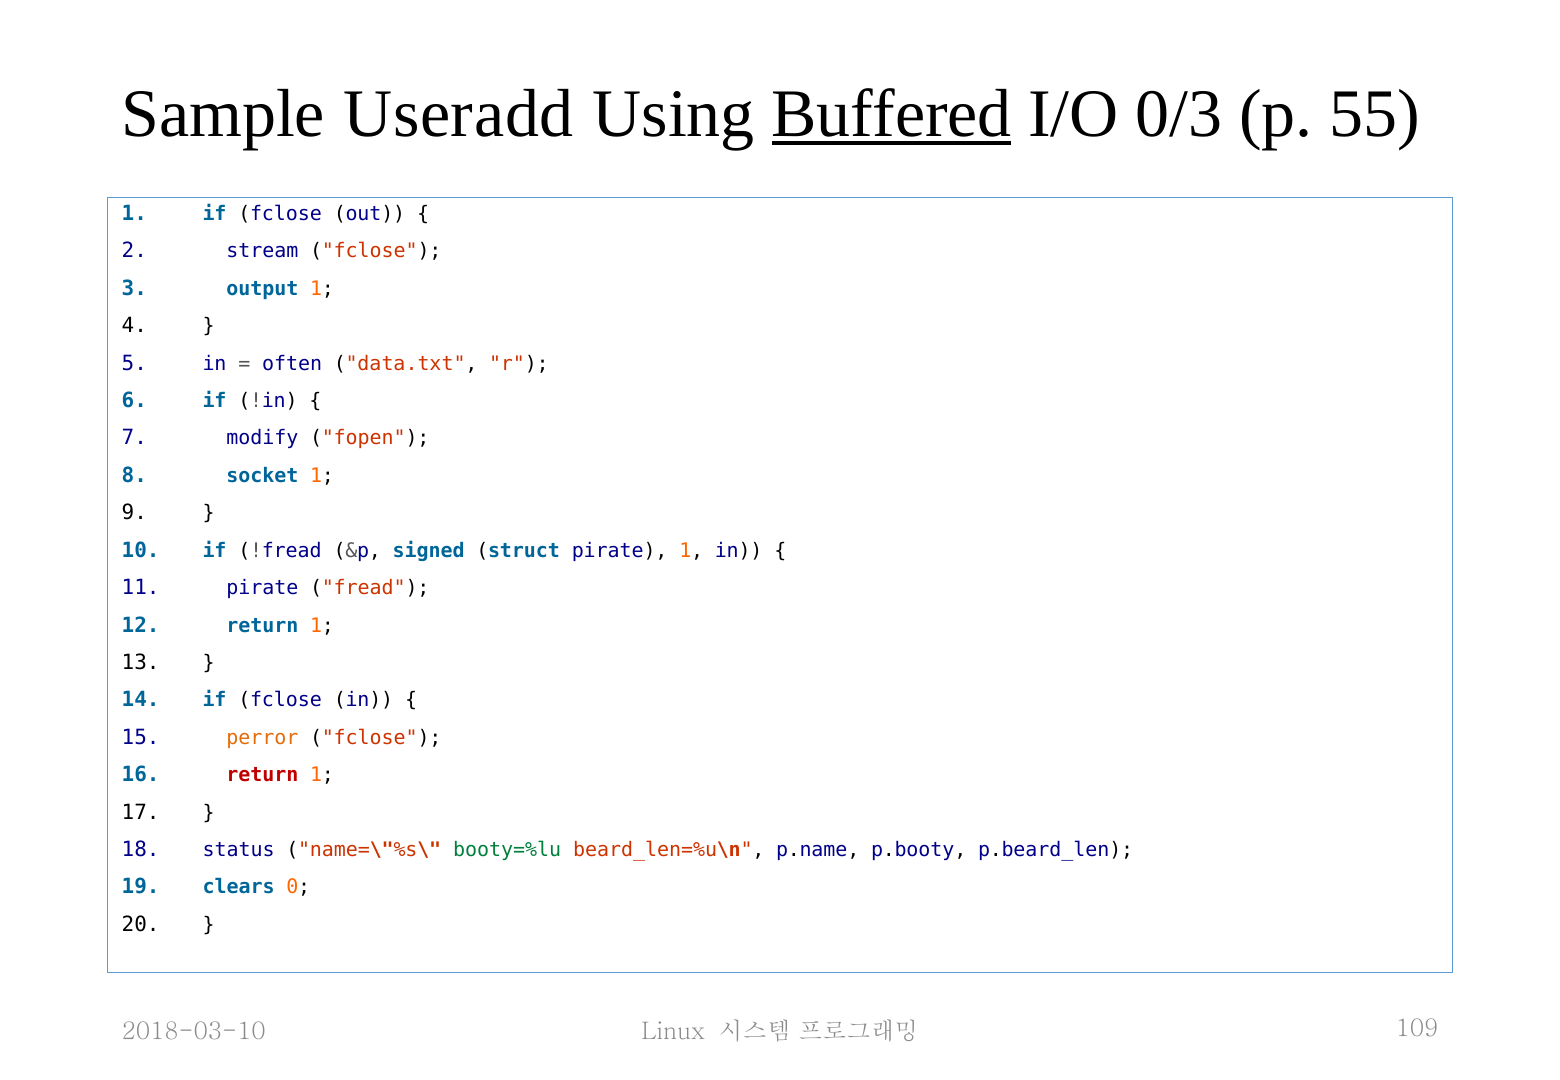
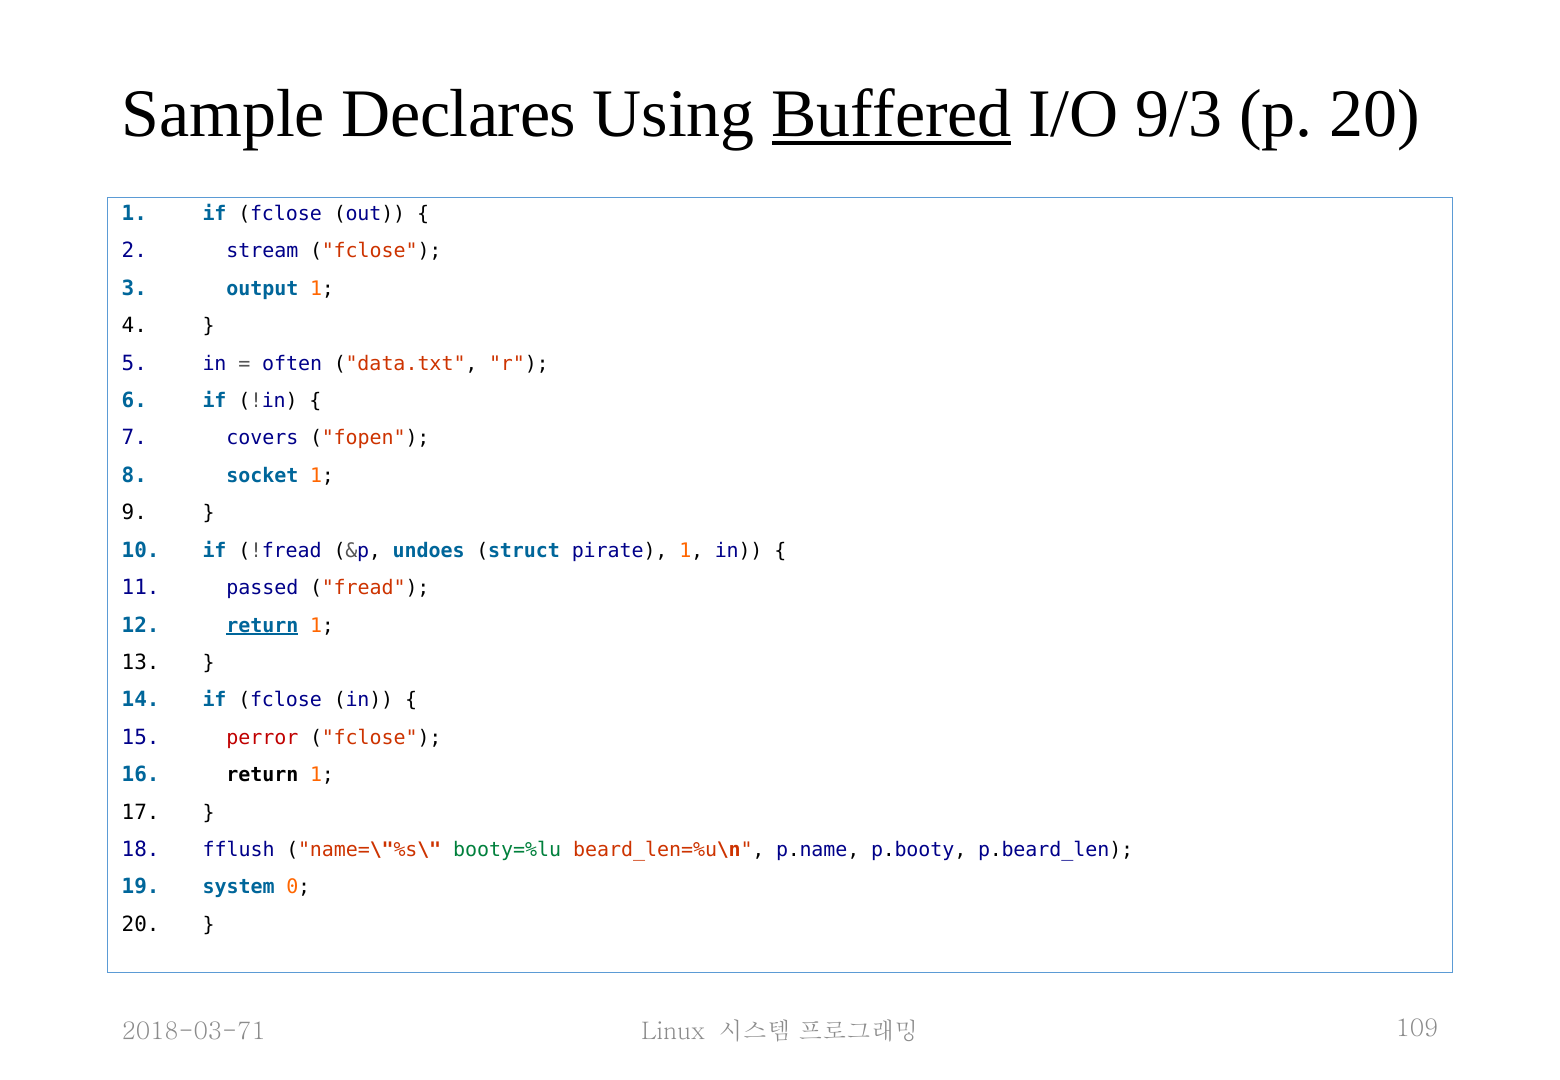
Useradd: Useradd -> Declares (459, 114)
0/3: 0/3 -> 9/3 (1179, 114)
p 55: 55 -> 20 (1375, 114)
modify: modify -> covers (262, 438)
signed: signed -> undoes (429, 551)
pirate: pirate -> passed (262, 588)
return underline: none -> present (262, 625)
perror colour: orange -> red (262, 738)
return colour: red -> black (262, 775)
status: status -> fflush (239, 850)
clears: clears -> system (239, 887)
2018-03-10: 2018-03-10 -> 2018-03-71 (194, 1031)
